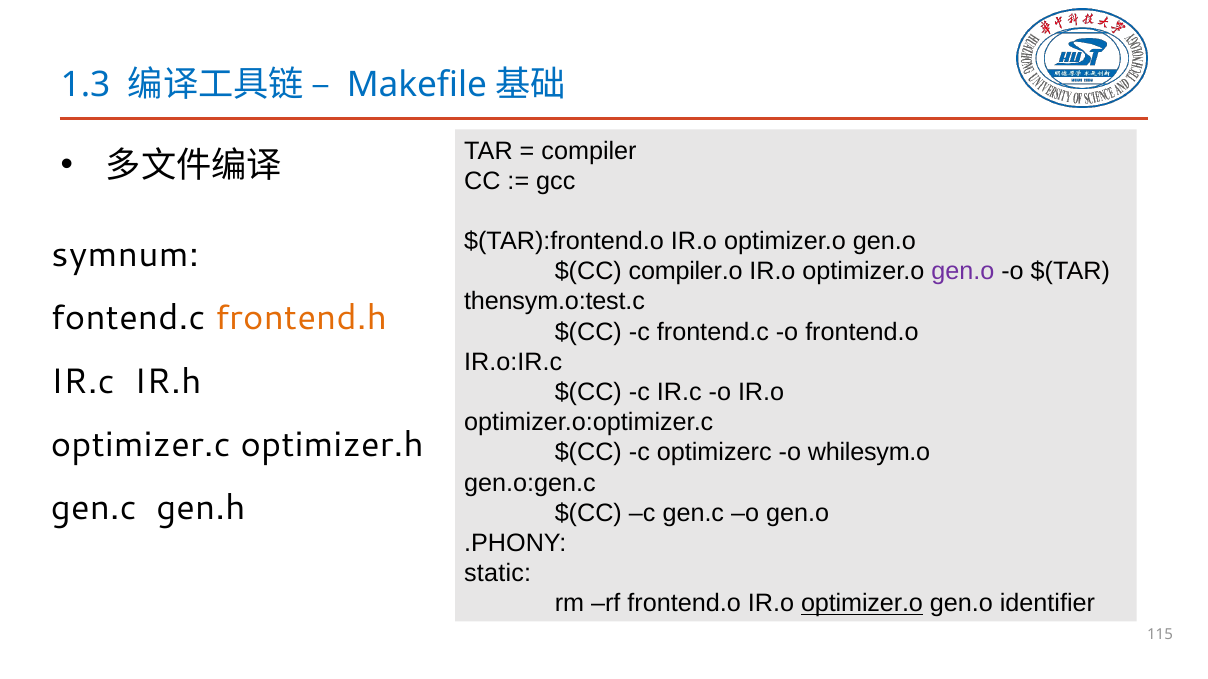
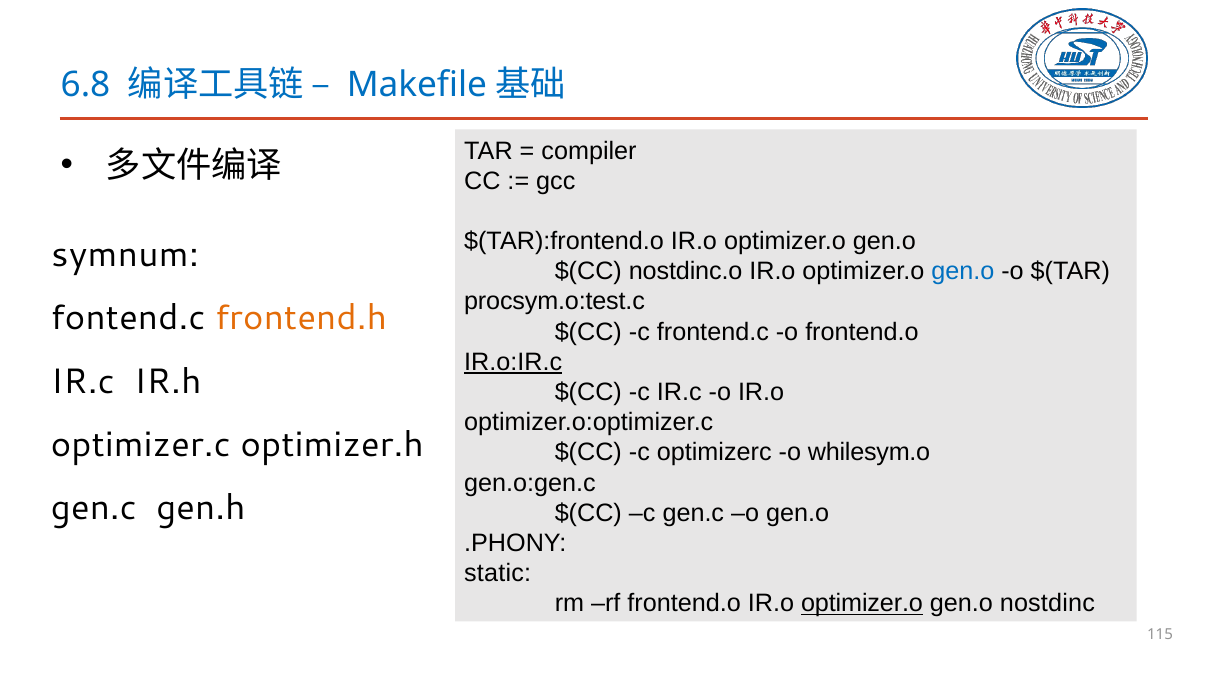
1.3: 1.3 -> 6.8 (86, 85)
compiler.o: compiler.o -> nostdinc.o (686, 272)
gen.o colour: purple -> blue (963, 272)
thensym.o:test.c: thensym.o:test.c -> procsym.o:test.c (555, 302)
IR.o:IR.c underline: none -> present (513, 362)
identifier: identifier -> nostdinc (1047, 604)
